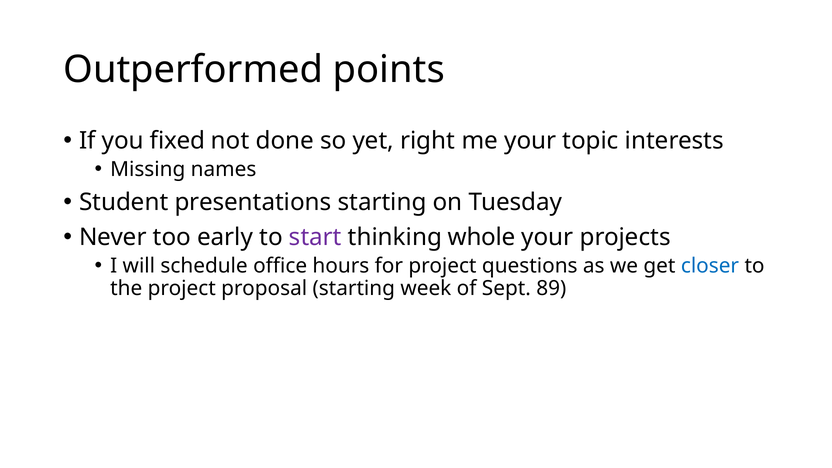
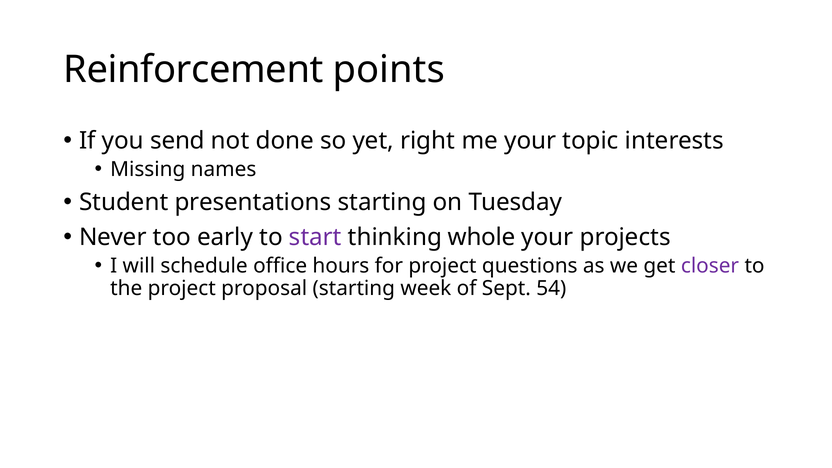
Outperformed: Outperformed -> Reinforcement (193, 70)
fixed: fixed -> send (177, 141)
closer colour: blue -> purple (710, 266)
89: 89 -> 54 (551, 288)
